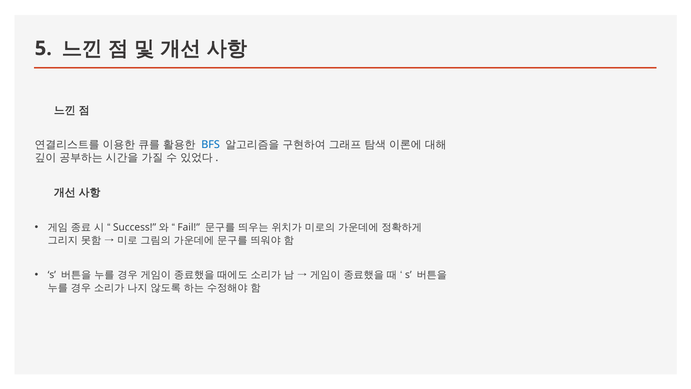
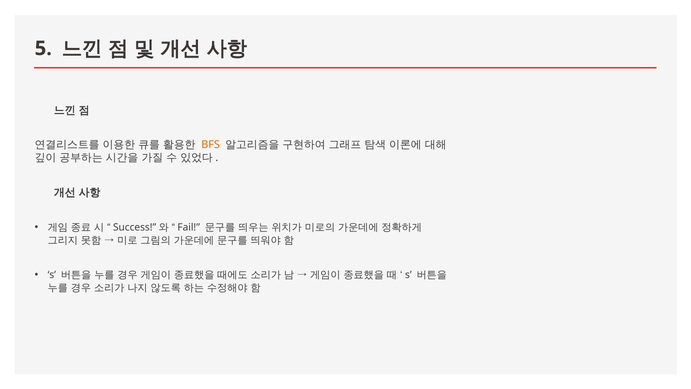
BFS colour: blue -> orange (211, 145)
